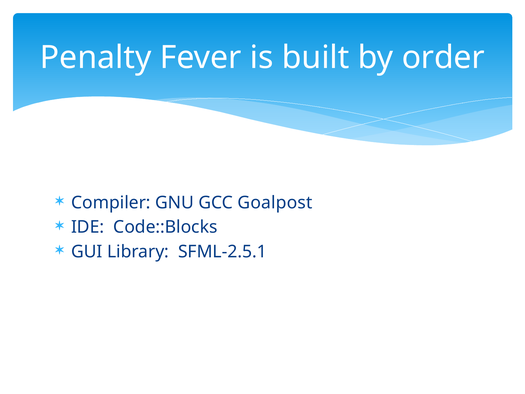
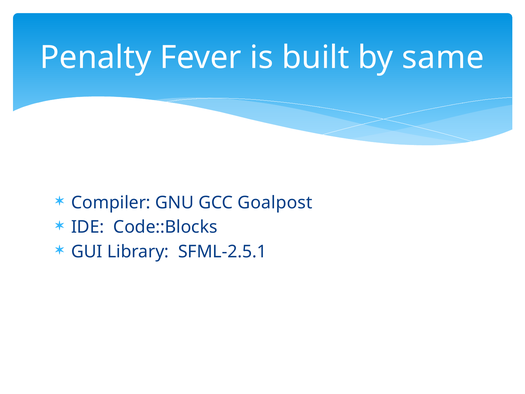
order: order -> same (443, 58)
